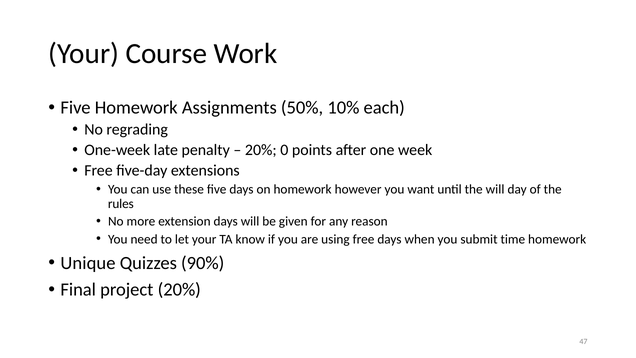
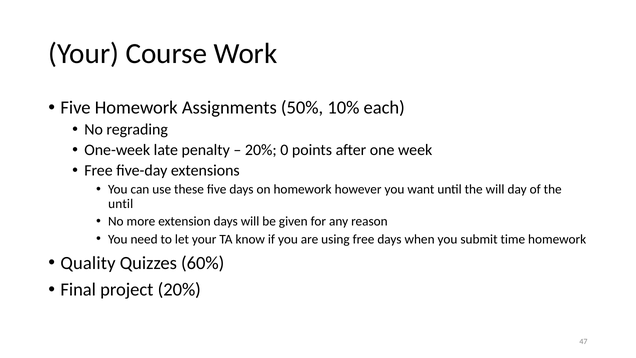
rules: rules -> until (121, 204)
Unique: Unique -> Quality (88, 263)
90%: 90% -> 60% (203, 263)
